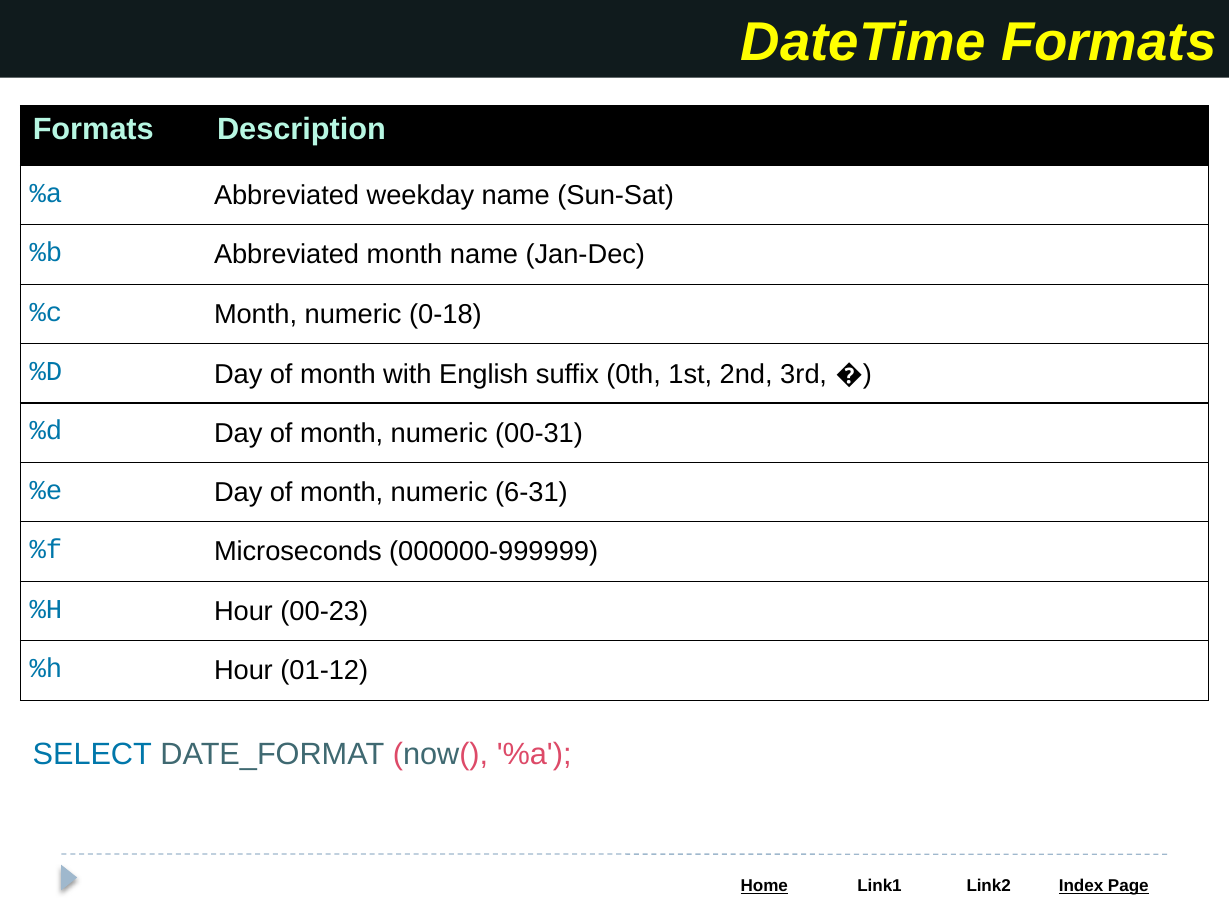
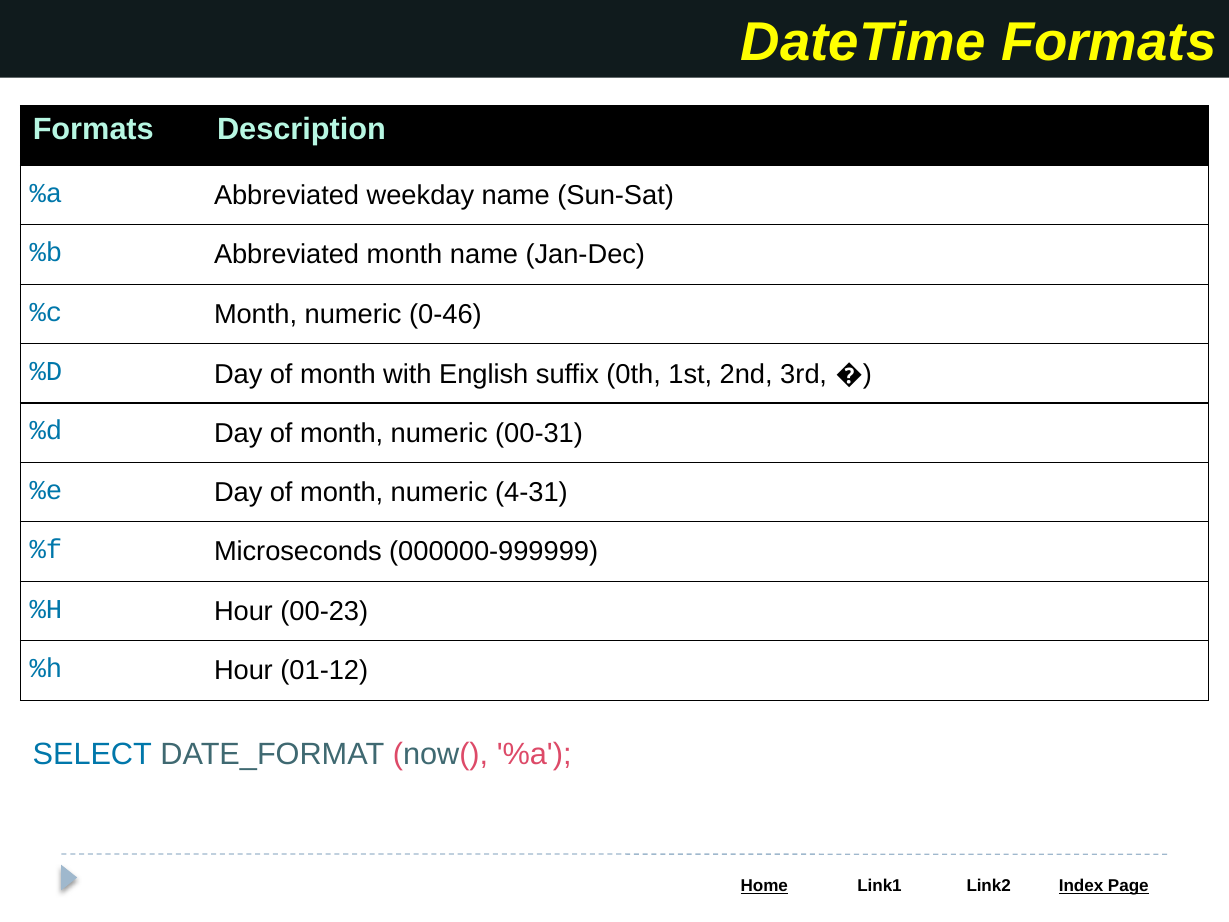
0-18: 0-18 -> 0-46 (445, 314)
6-31: 6-31 -> 4-31 (531, 492)
